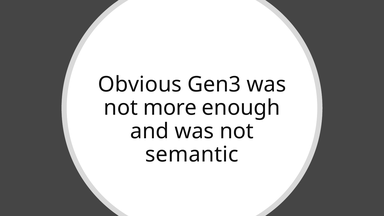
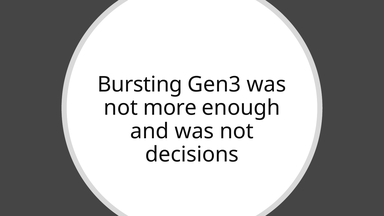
Obvious: Obvious -> Bursting (140, 85)
semantic: semantic -> decisions (192, 155)
